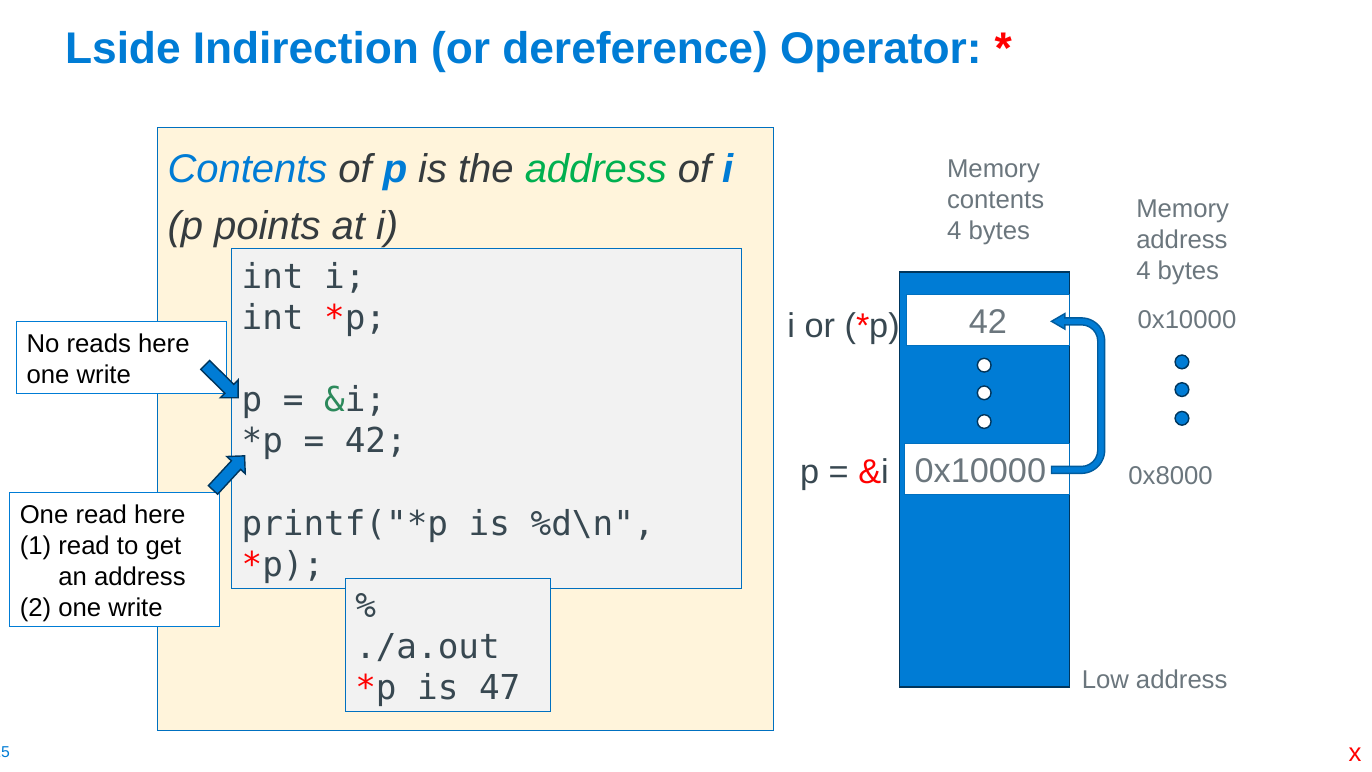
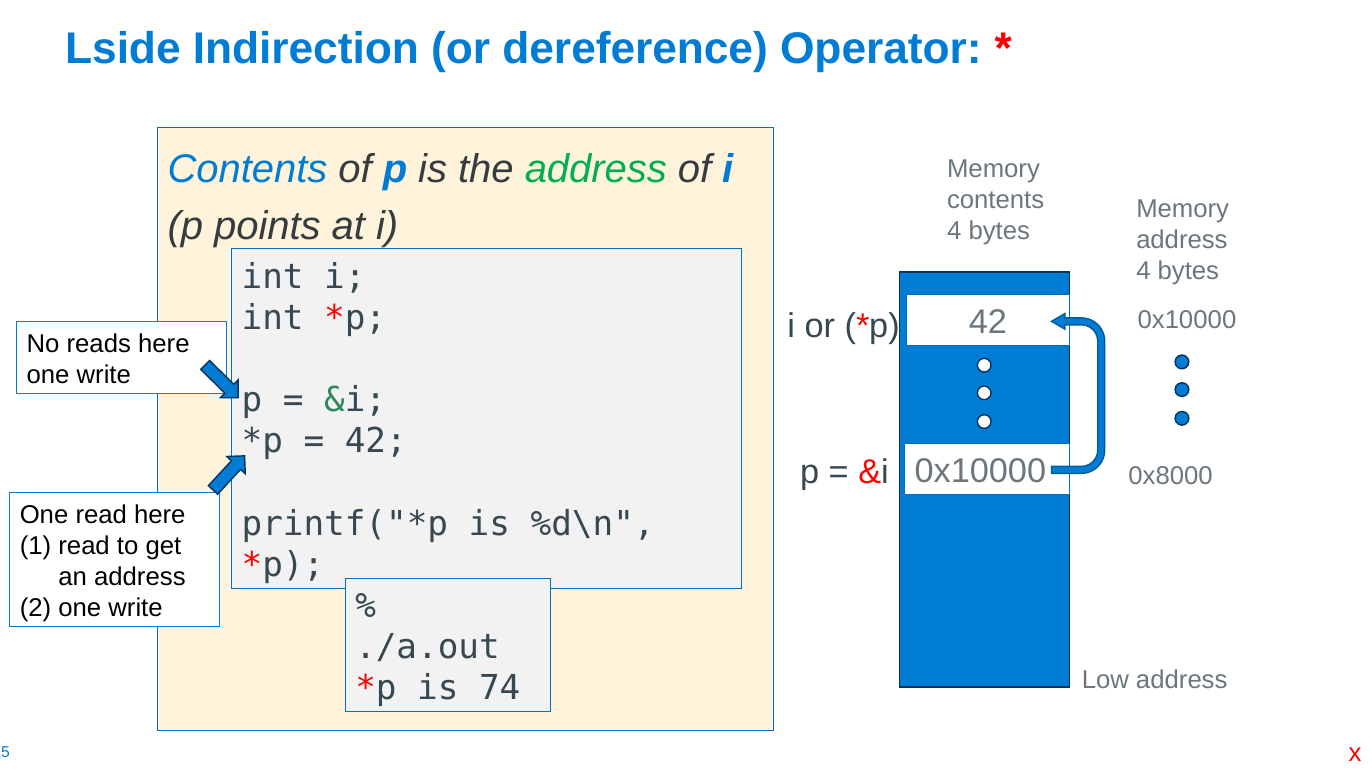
47: 47 -> 74 (500, 688)
